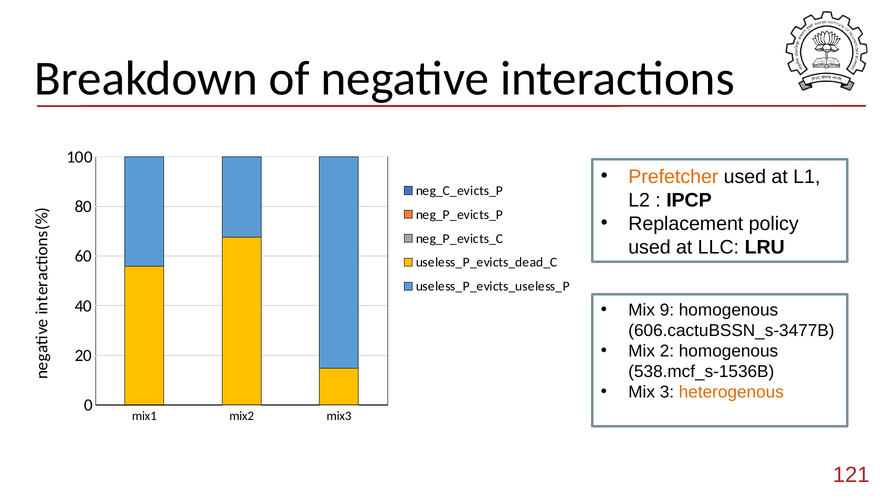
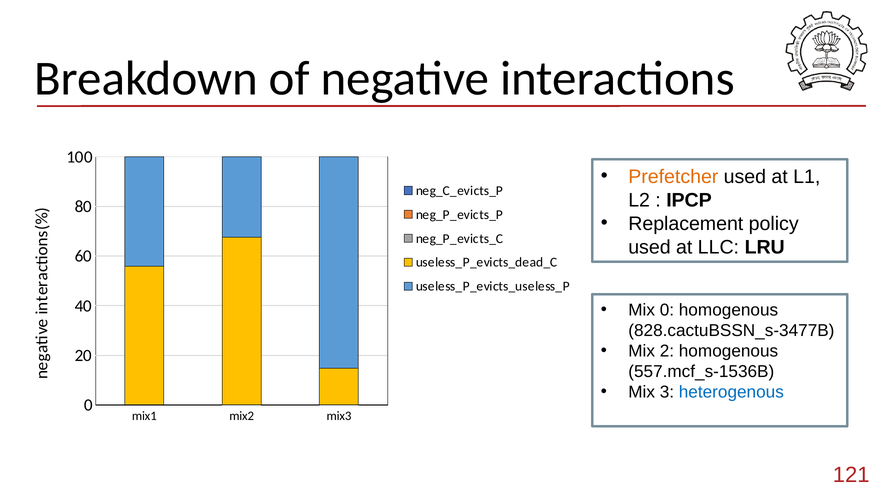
Mix 9: 9 -> 0 (667, 310)
606.cactuBSSN_s-3477B: 606.cactuBSSN_s-3477B -> 828.cactuBSSN_s-3477B (731, 331)
538.mcf_s-1536B: 538.mcf_s-1536B -> 557.mcf_s-1536B (701, 372)
heterogenous colour: orange -> blue (731, 392)
